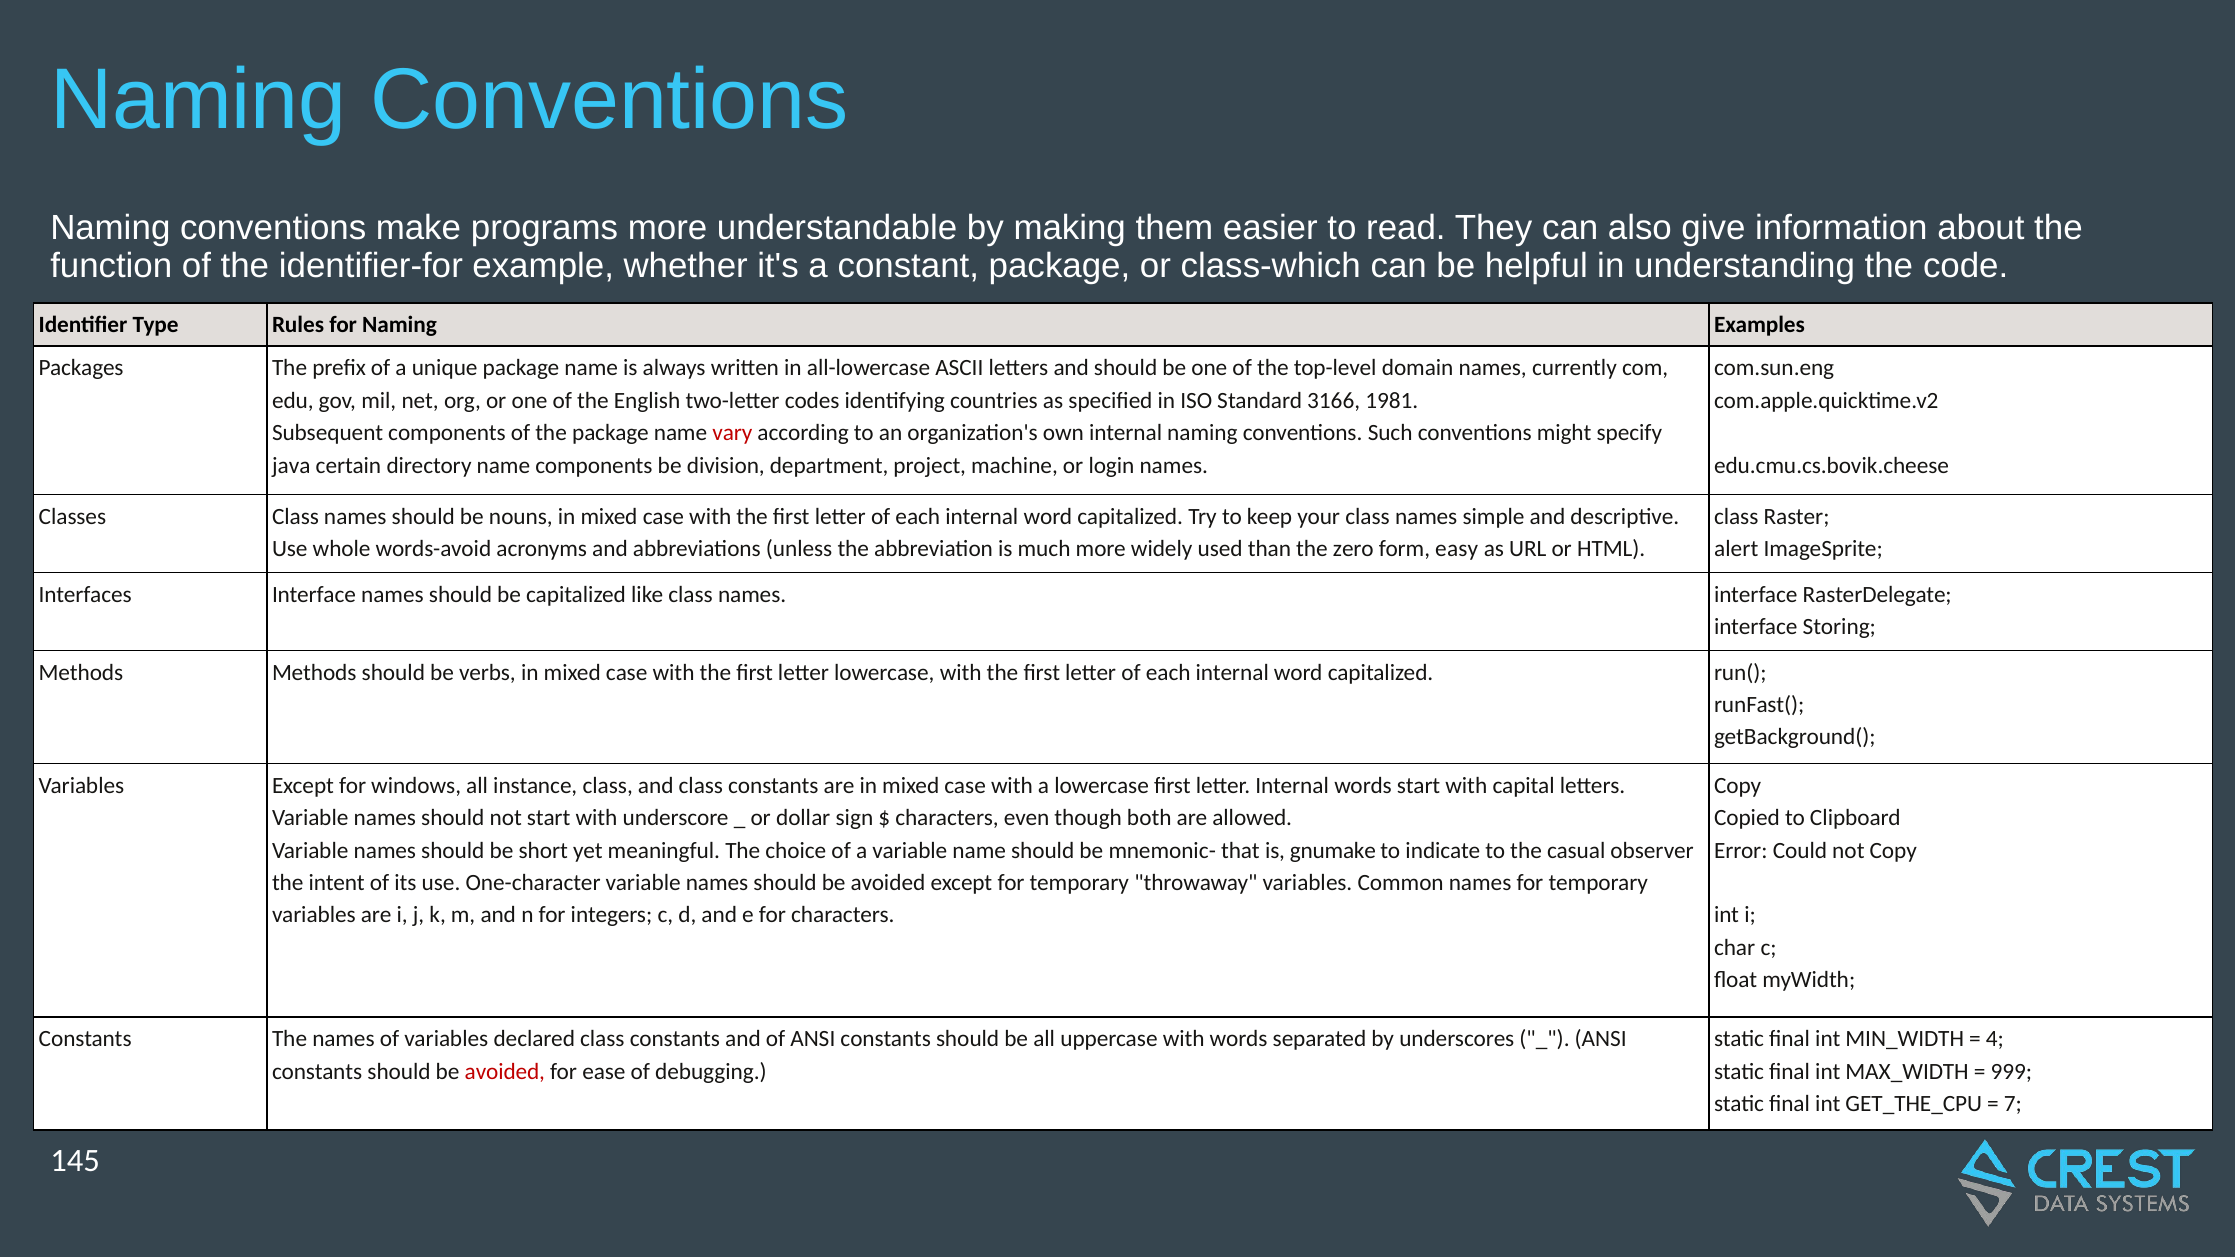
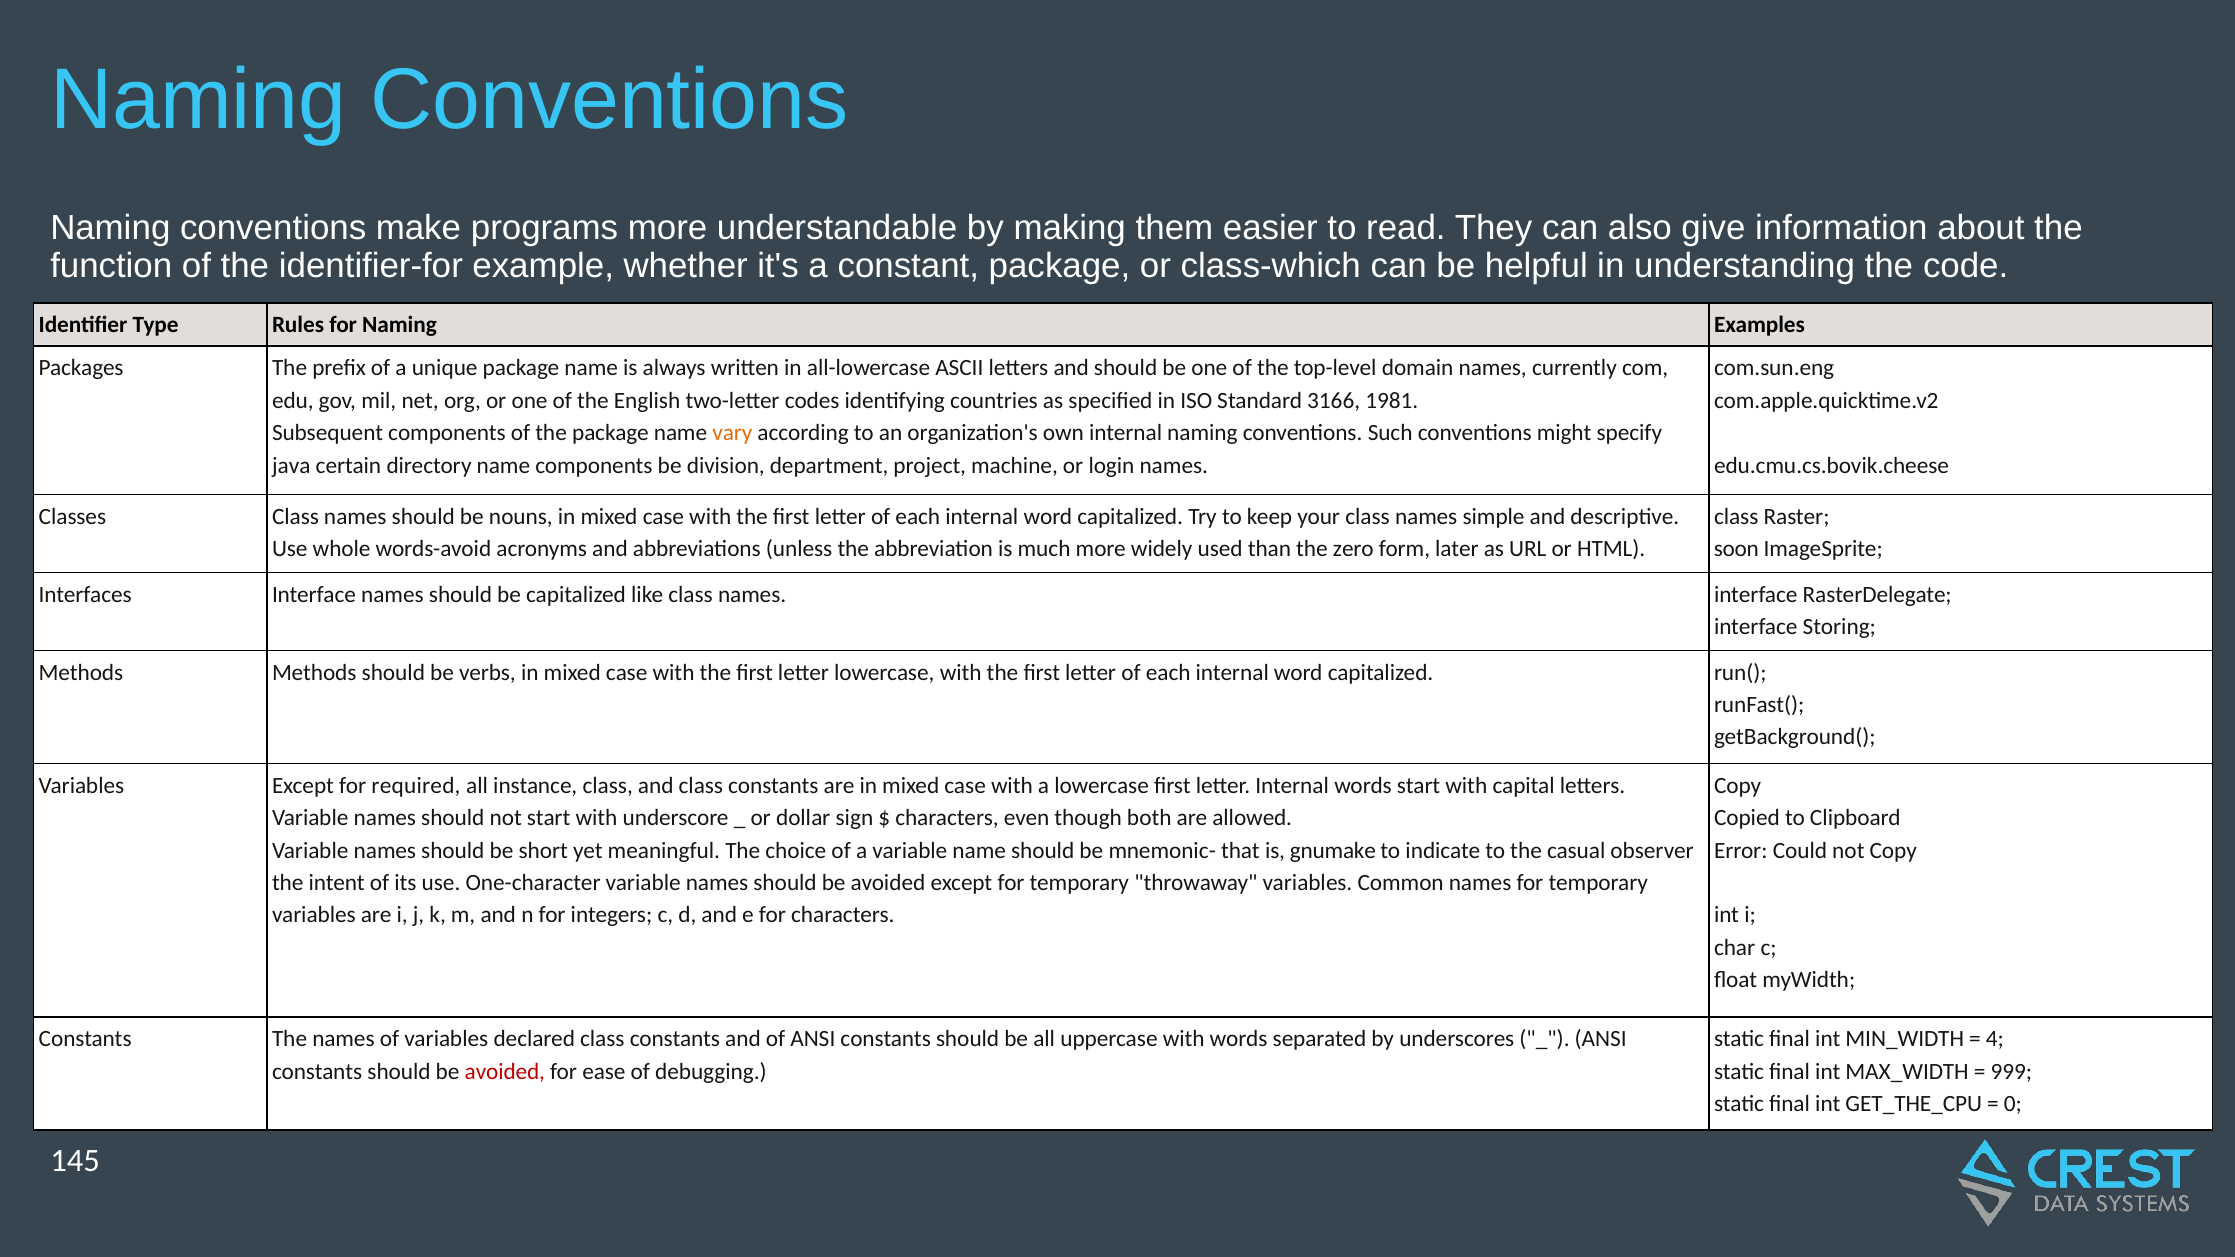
vary colour: red -> orange (732, 433)
easy: easy -> later (1457, 549)
alert: alert -> soon (1736, 549)
windows: windows -> required (416, 786)
7: 7 -> 0 (2013, 1104)
